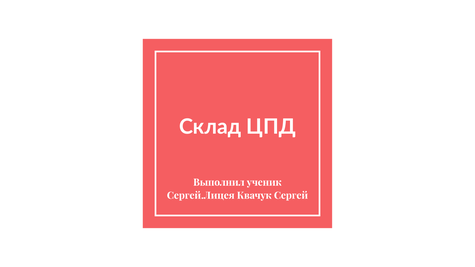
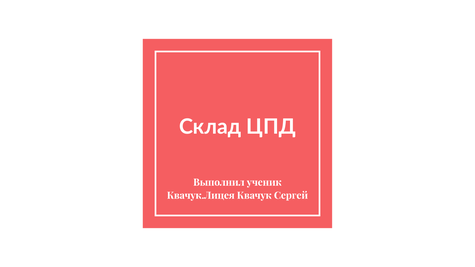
Сергей.Лицея: Сергей.Лицея -> Квачук.Лицея (201, 196)
